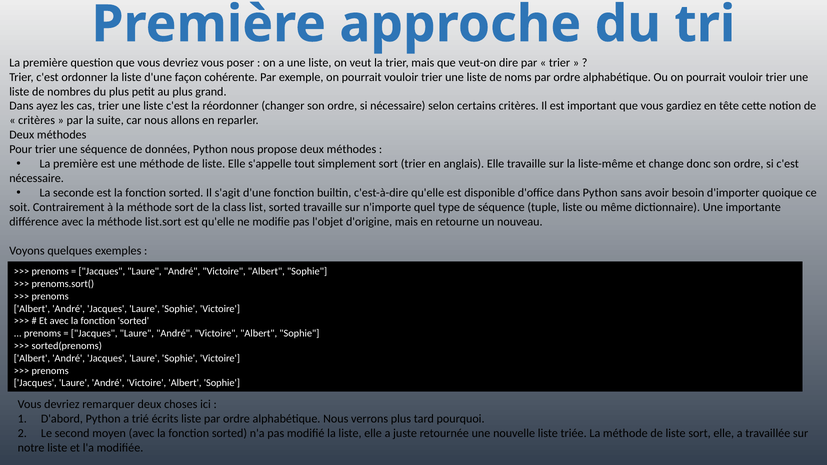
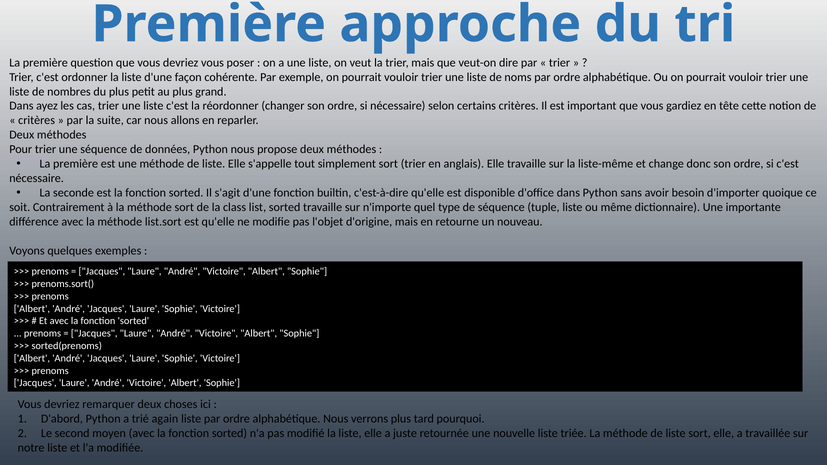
écrits: écrits -> again (165, 419)
